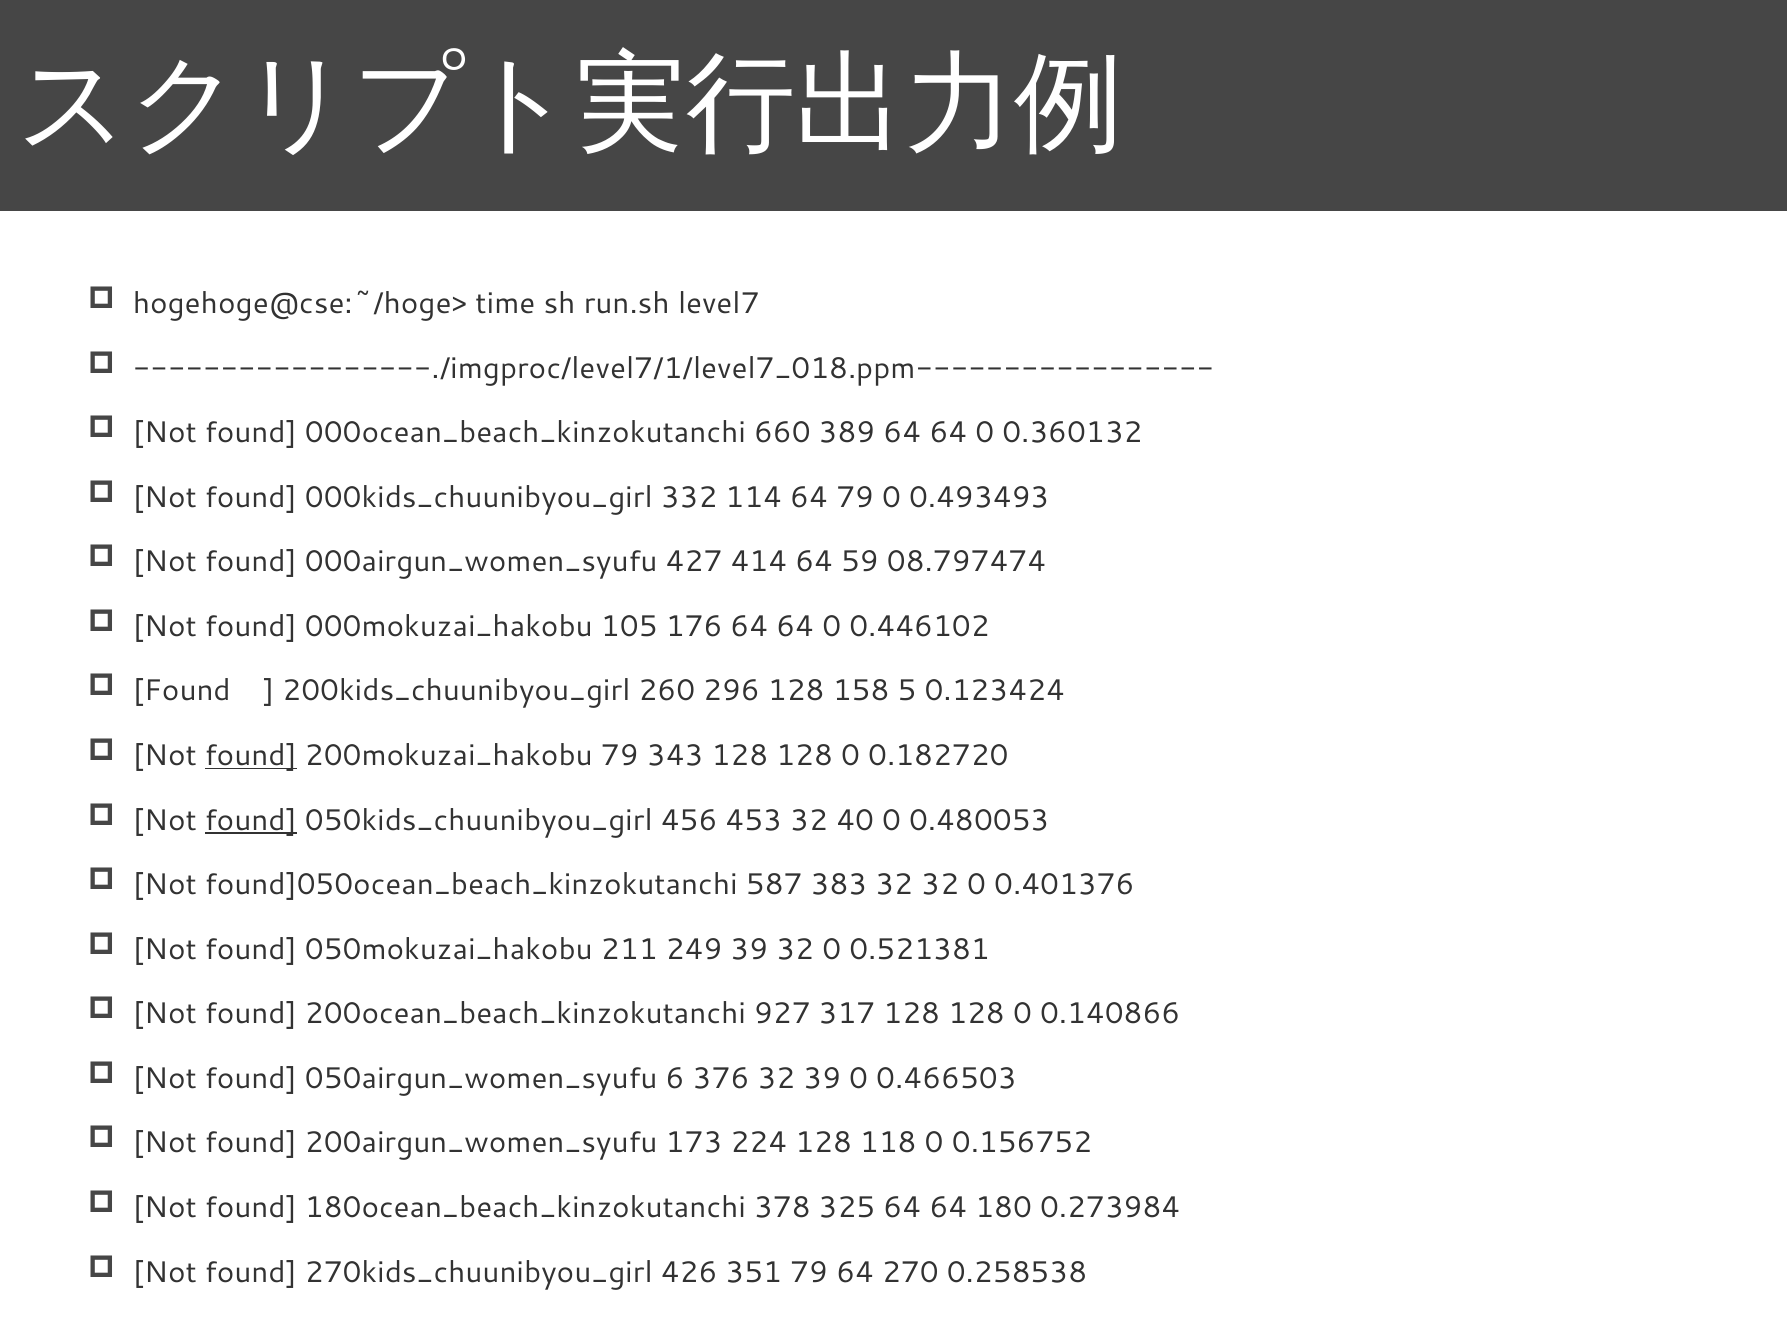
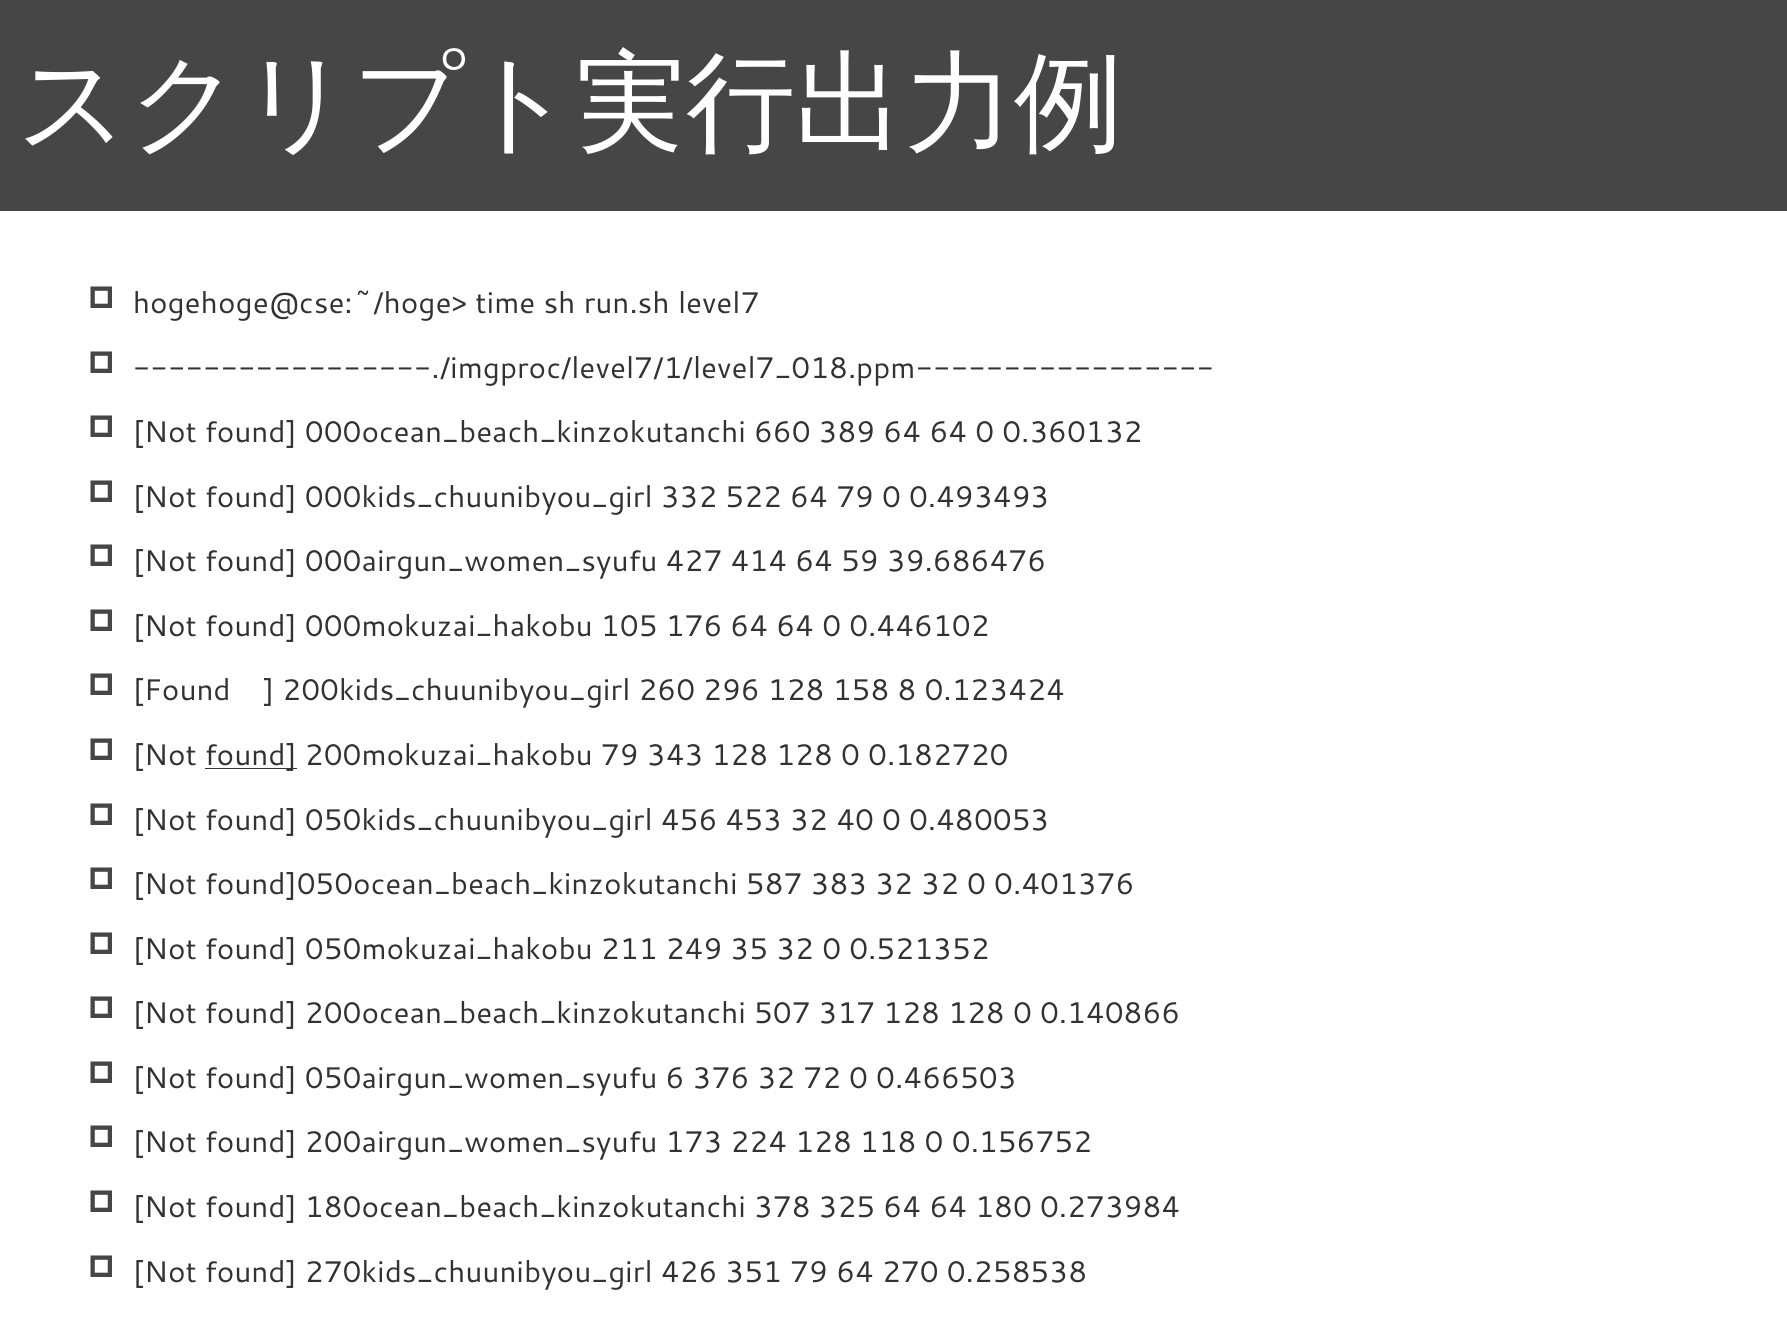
114: 114 -> 522 (754, 497)
08.797474: 08.797474 -> 39.686476 (967, 562)
5: 5 -> 8 (907, 691)
found underline: present -> none (251, 820)
249 39: 39 -> 35 (749, 950)
0.521381: 0.521381 -> 0.521352 (920, 950)
927: 927 -> 507 (782, 1014)
32 39: 39 -> 72 (822, 1079)
